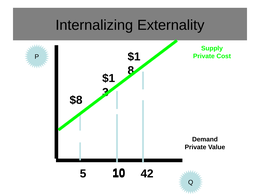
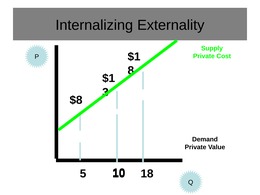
42: 42 -> 18 (147, 174)
